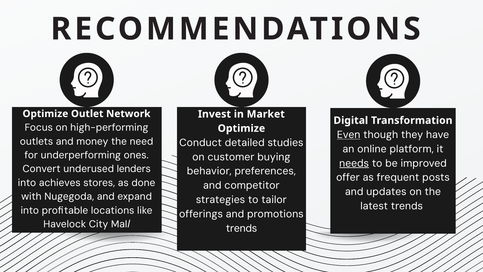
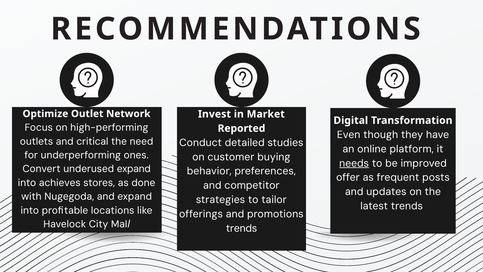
Optimize: Optimize -> Reported (241, 128)
Even underline: present -> none (349, 135)
money: money -> critical (92, 141)
underused lenders: lenders -> expand (134, 169)
